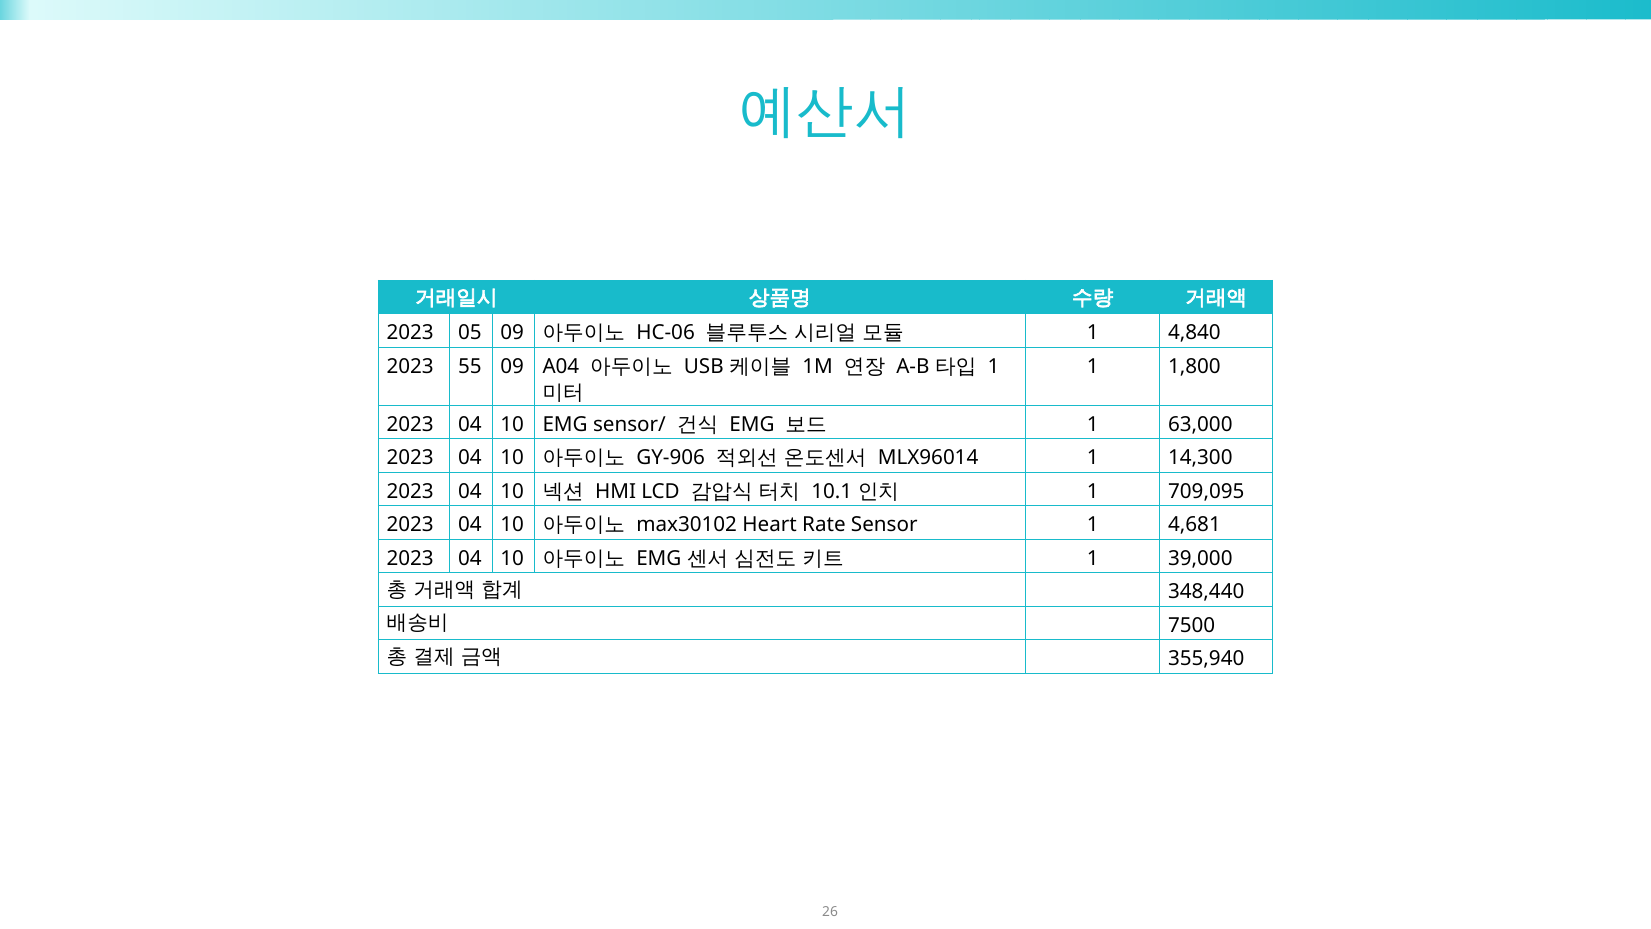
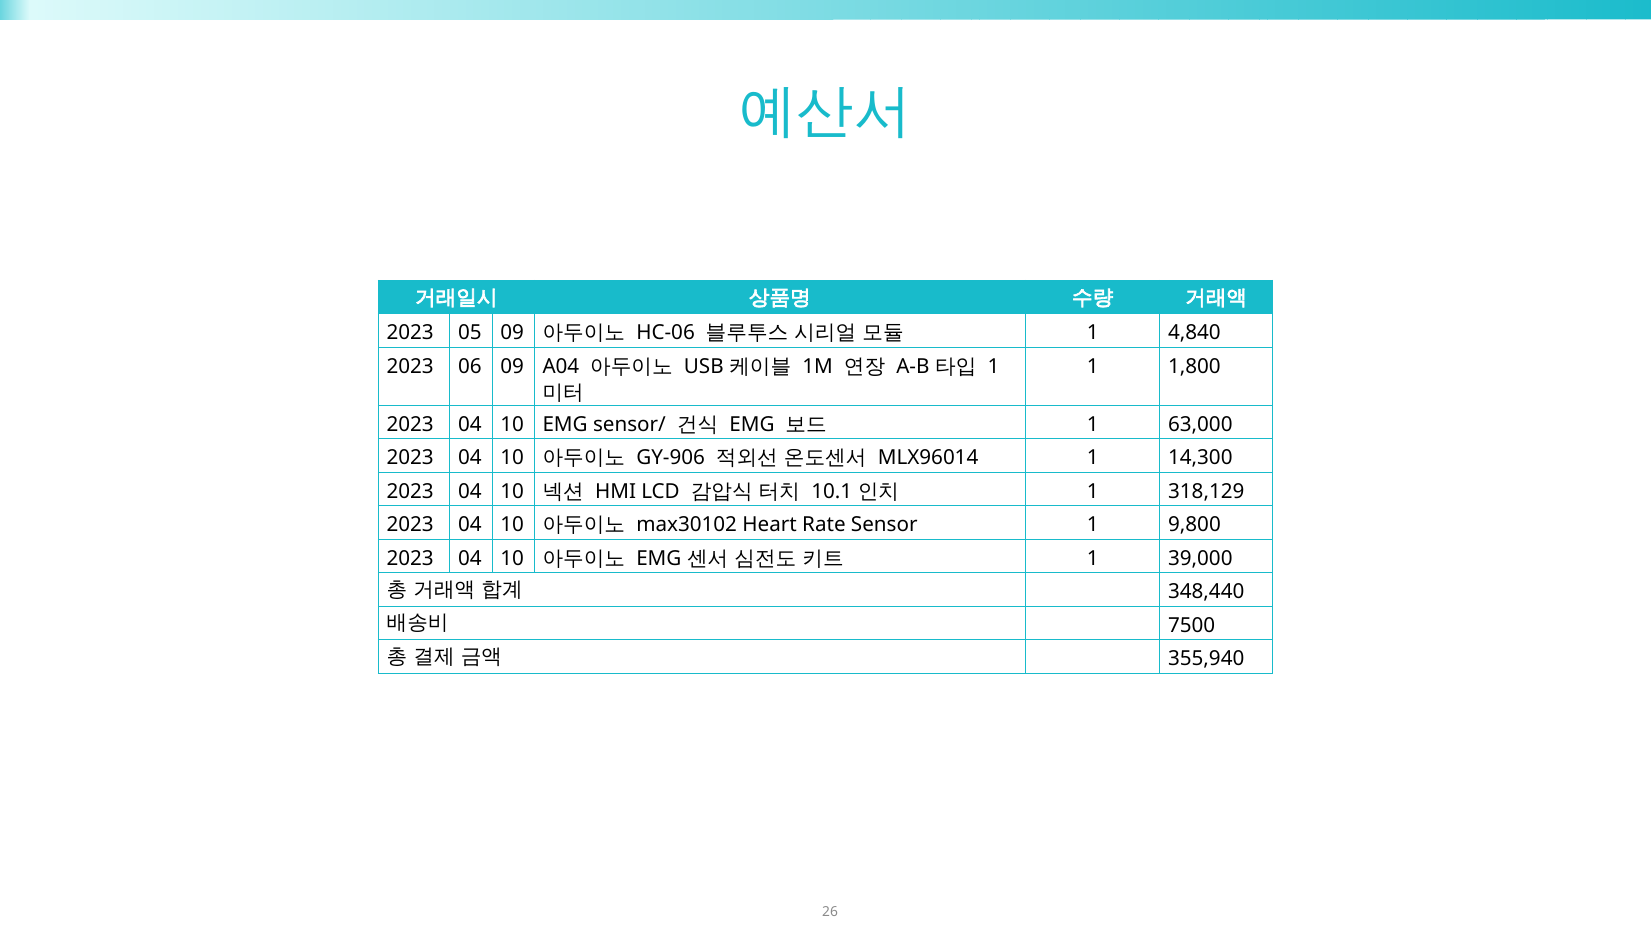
55: 55 -> 06 (470, 366)
709,095: 709,095 -> 318,129 (1206, 491)
4,681: 4,681 -> 9,800 (1194, 525)
